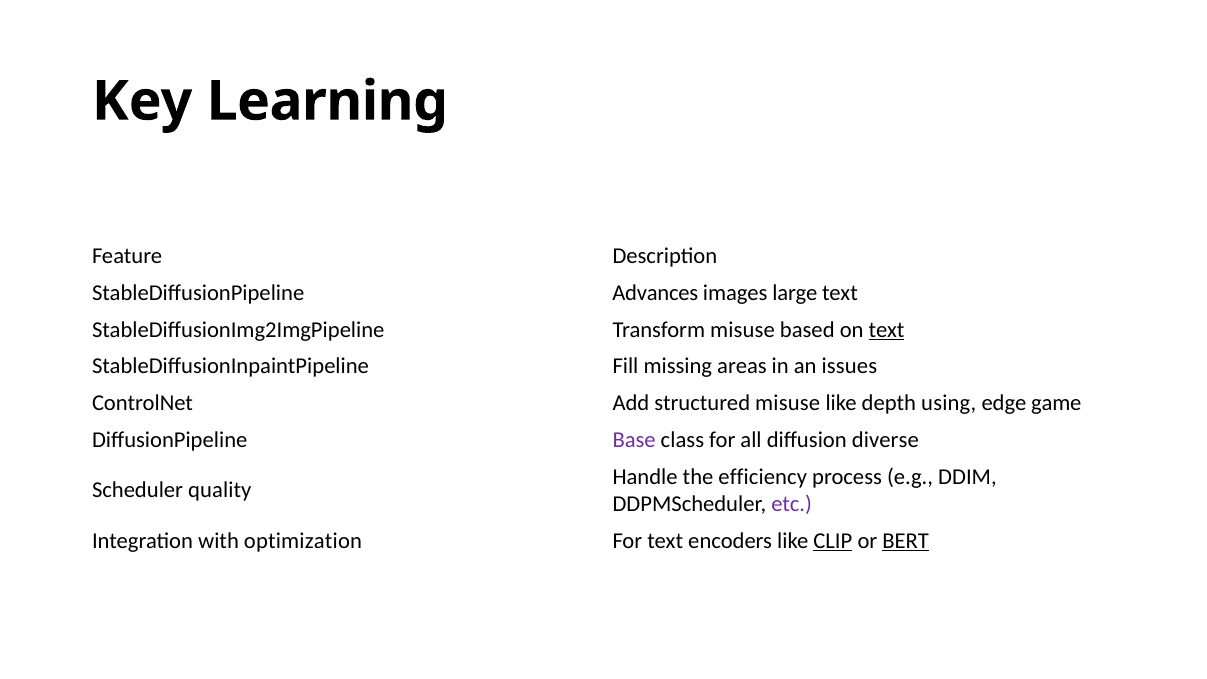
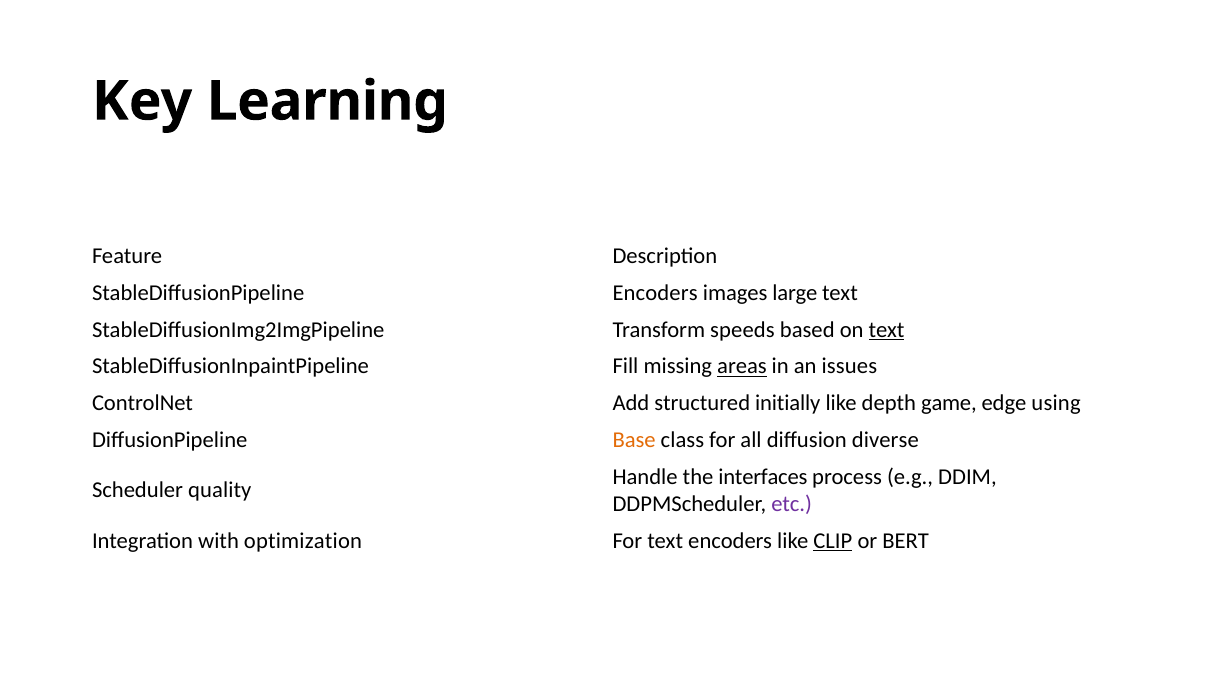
StableDiffusionPipeline Advances: Advances -> Encoders (655, 293)
Transform misuse: misuse -> speeds (742, 330)
areas underline: none -> present (742, 366)
structured misuse: misuse -> initially (788, 403)
using: using -> game (949, 403)
game: game -> using (1056, 403)
Base colour: purple -> orange (634, 440)
efficiency: efficiency -> interfaces (763, 477)
BERT underline: present -> none (906, 541)
